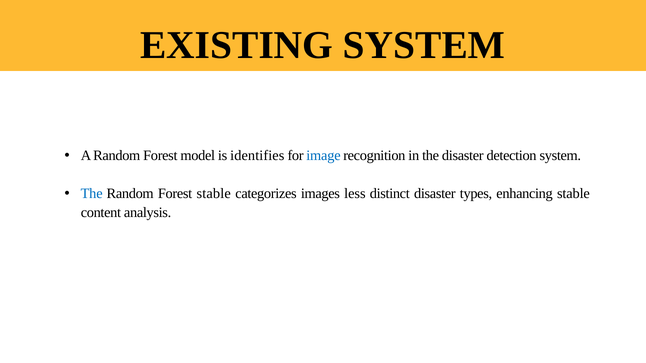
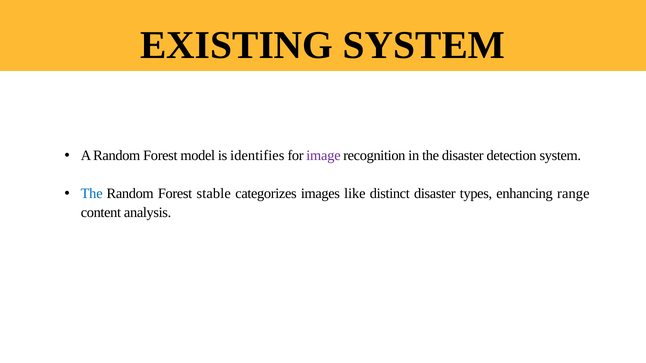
image colour: blue -> purple (324, 156)
less: less -> like (355, 194)
enhancing stable: stable -> range (573, 194)
